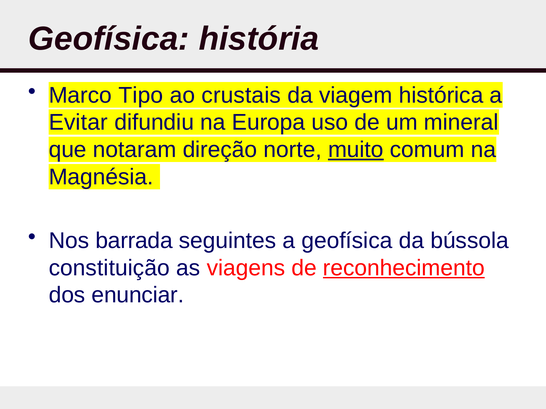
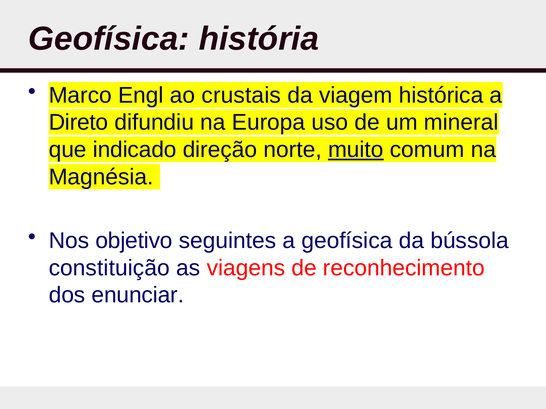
Tipo: Tipo -> Engl (141, 95)
Evitar: Evitar -> Direto (78, 123)
notaram: notaram -> indicado (135, 150)
barrada: barrada -> objetivo (134, 241)
reconhecimento underline: present -> none (404, 268)
